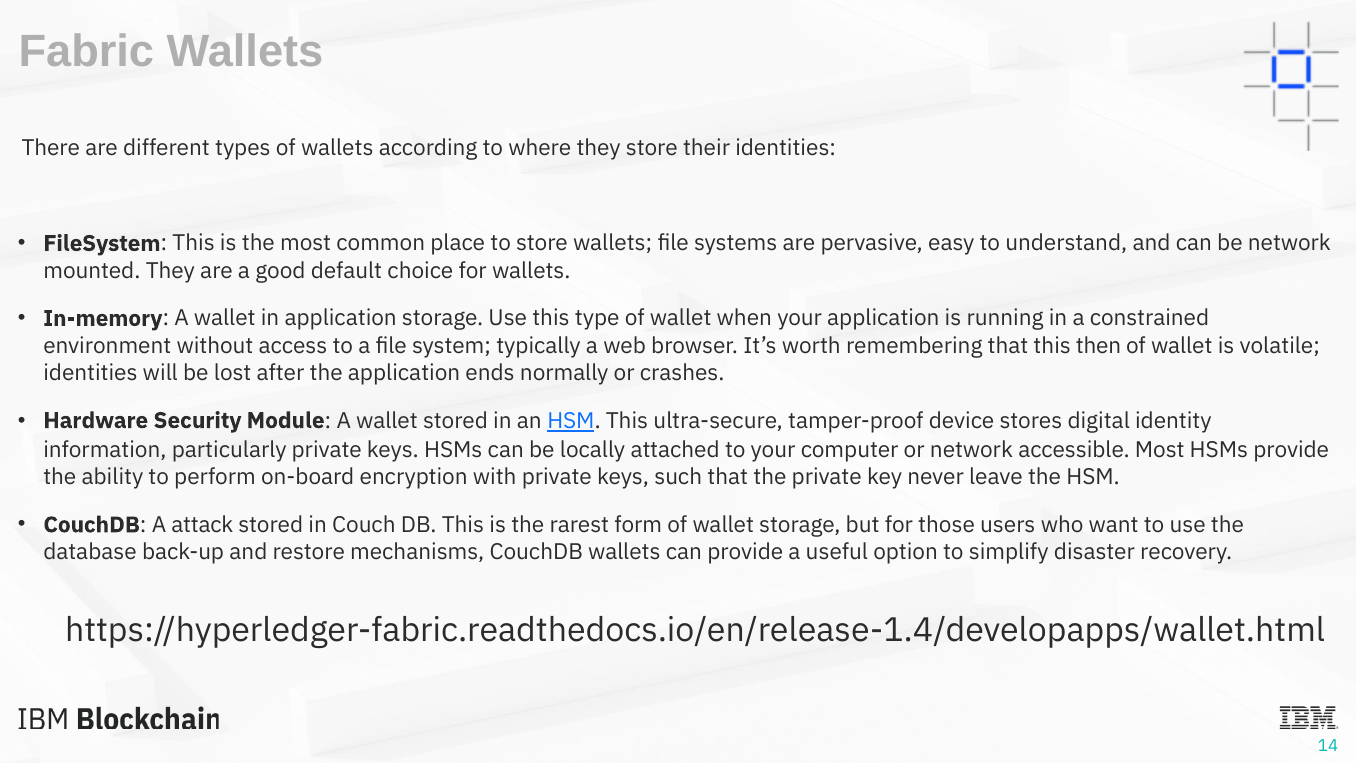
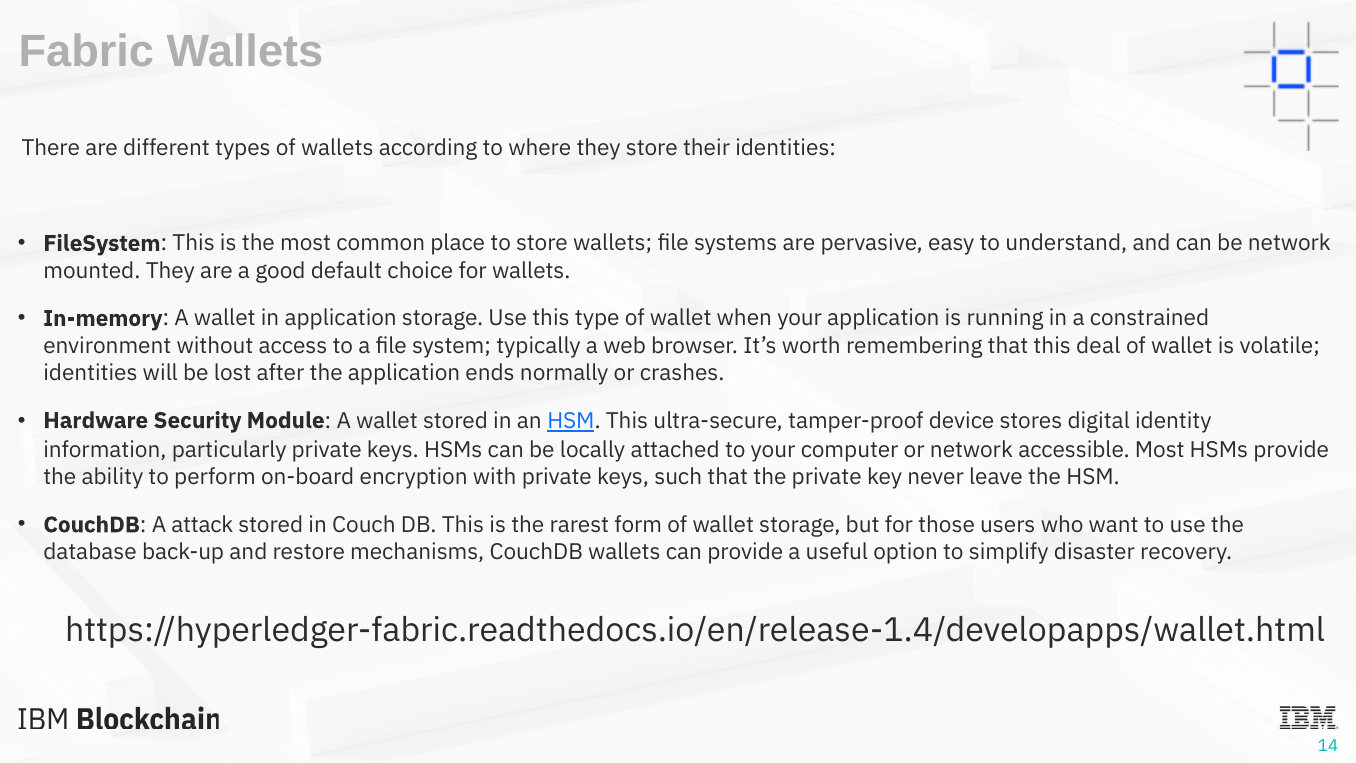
then: then -> deal (1098, 345)
